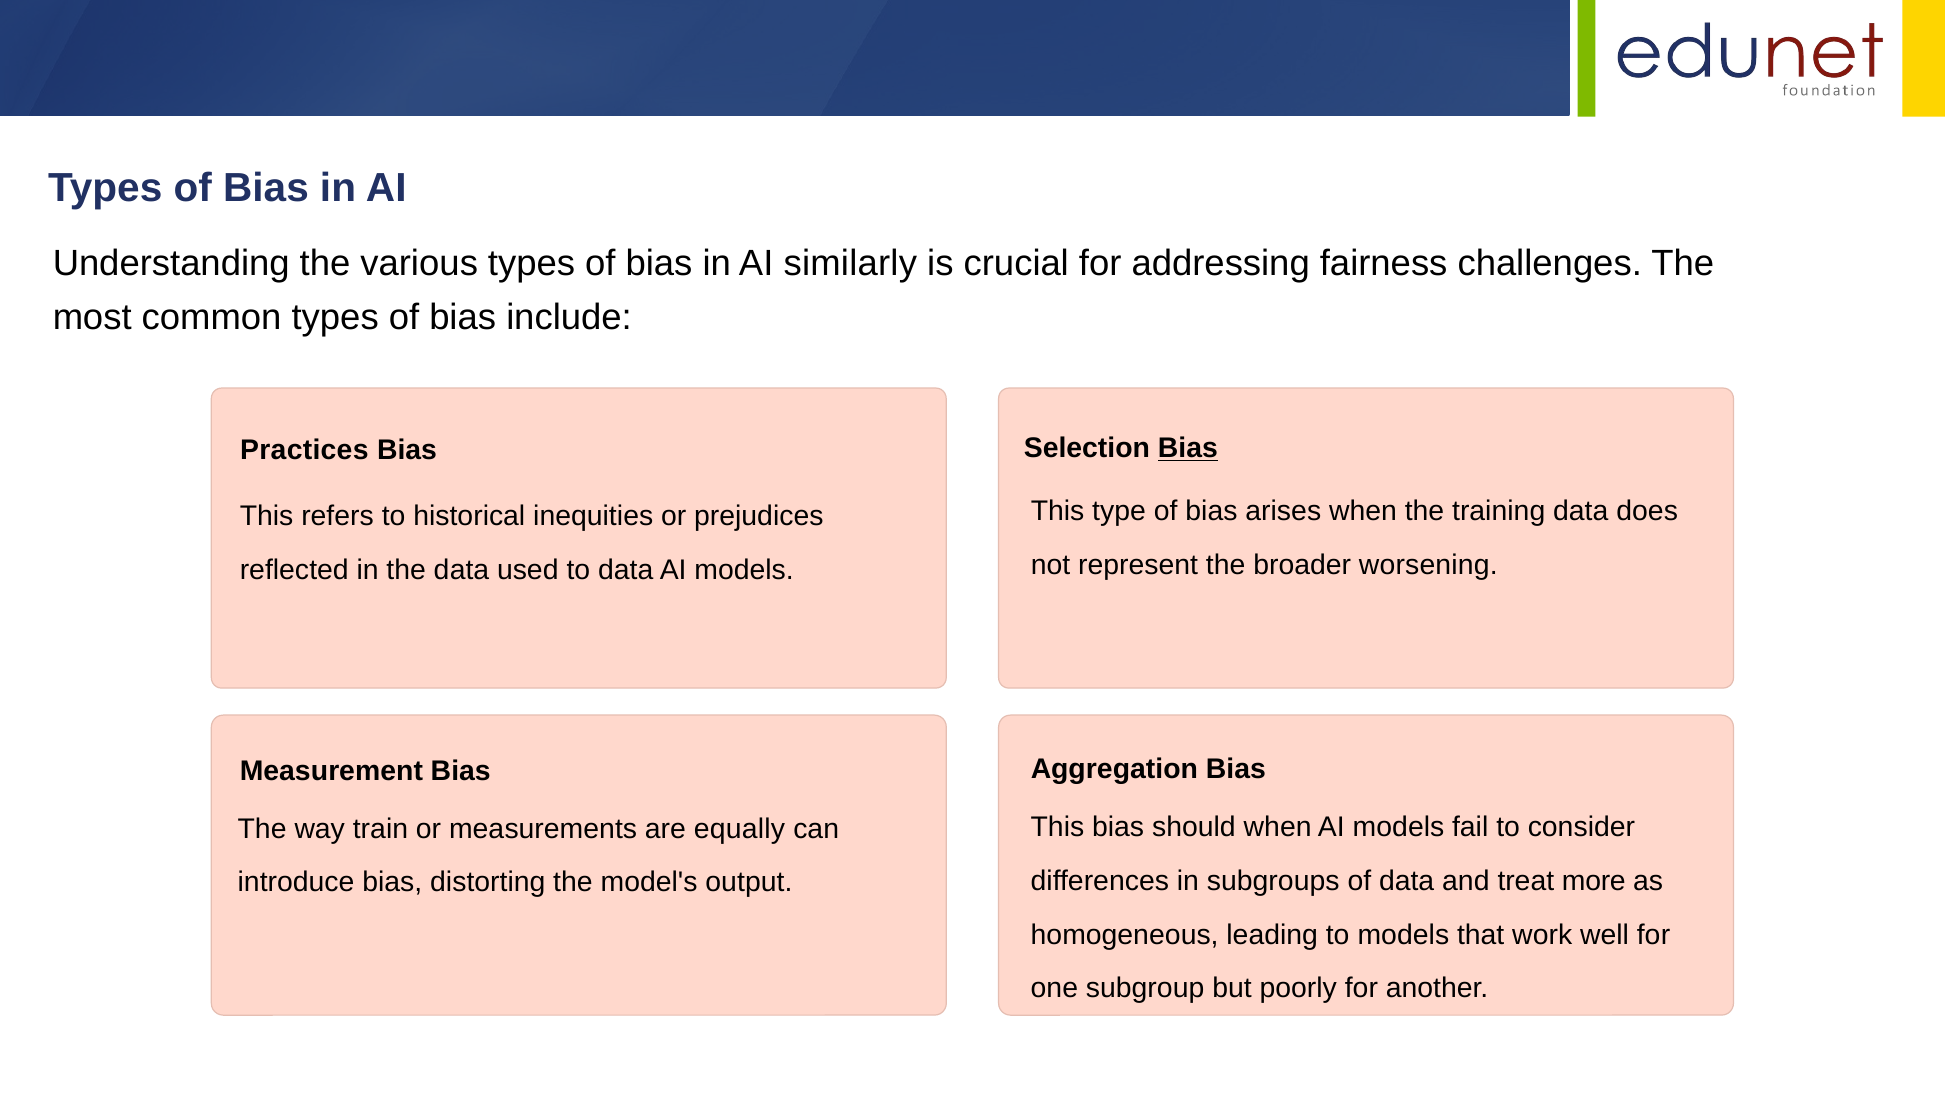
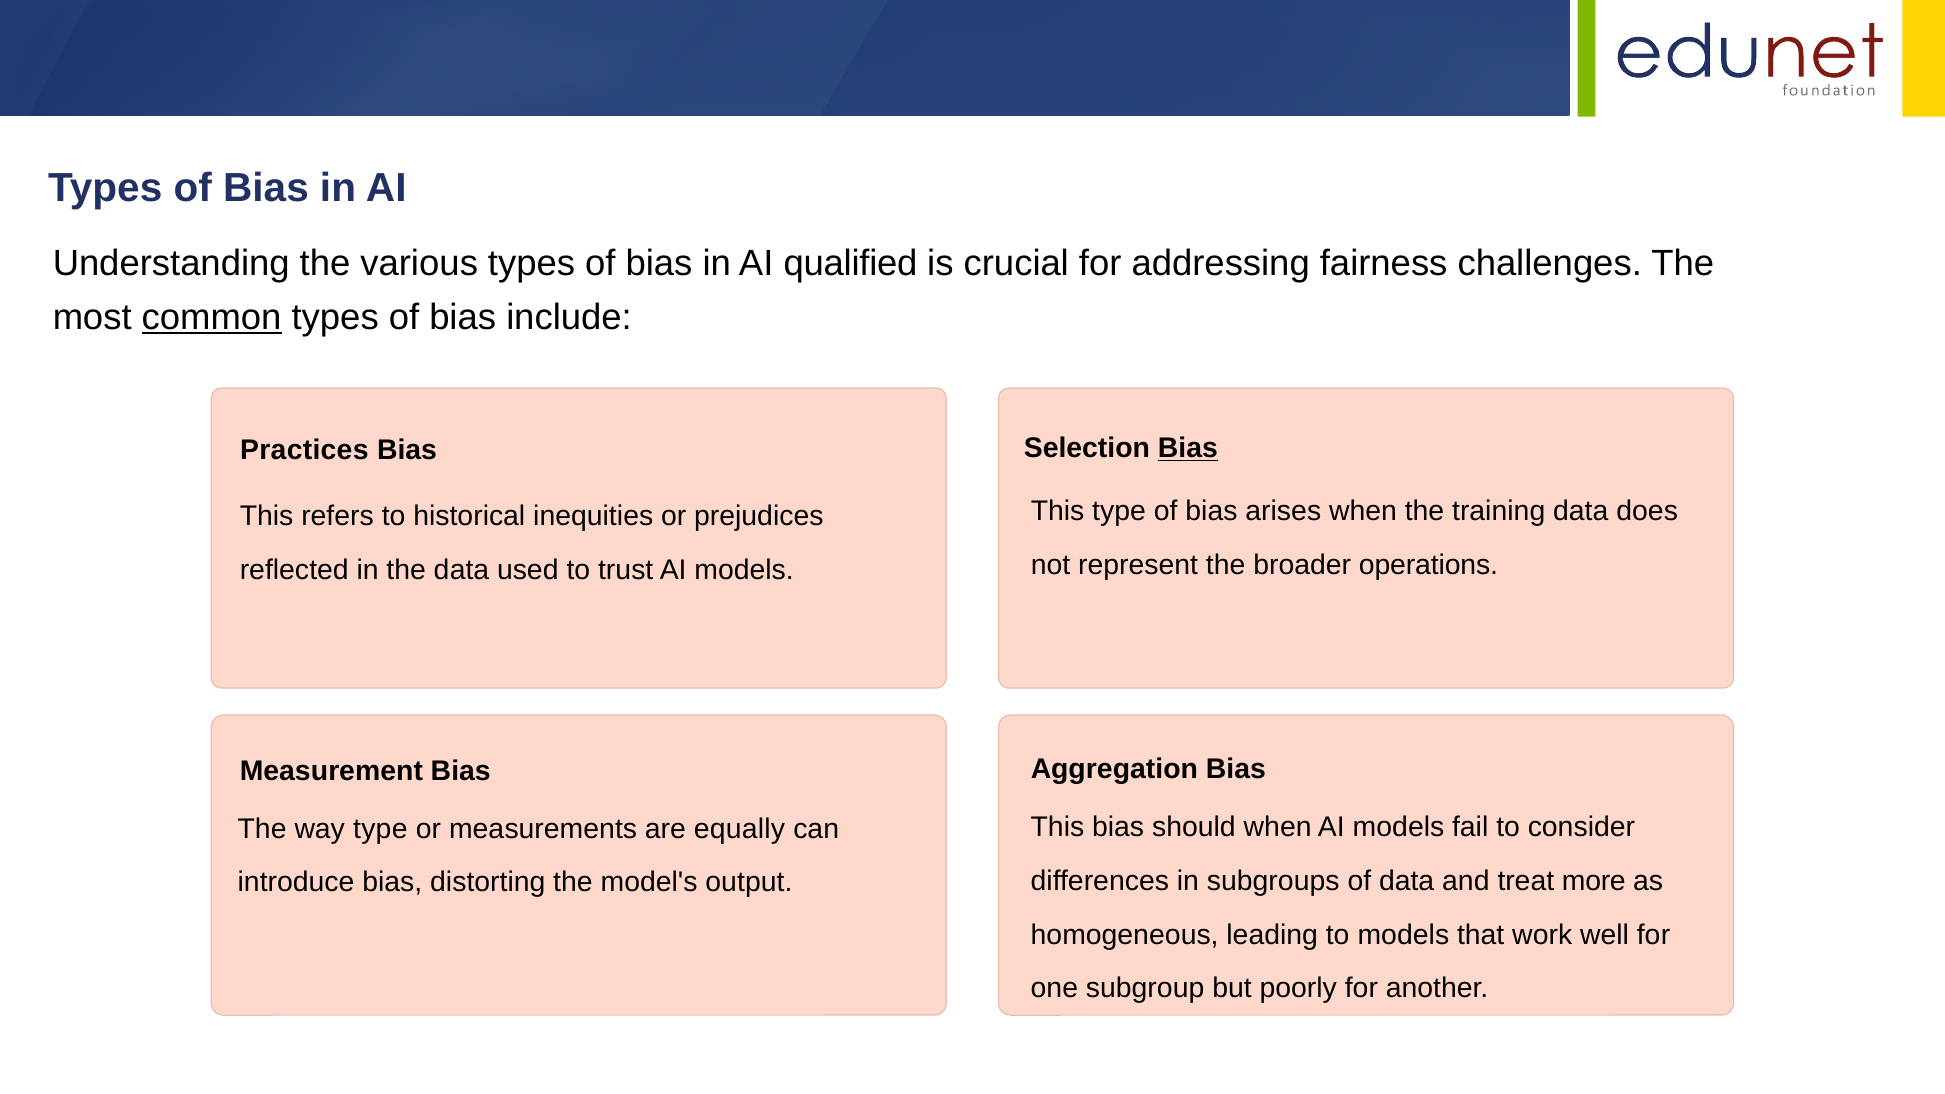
similarly: similarly -> qualified (851, 263)
common underline: none -> present (212, 317)
worsening: worsening -> operations (1428, 565)
to data: data -> trust (626, 570)
way train: train -> type (380, 829)
